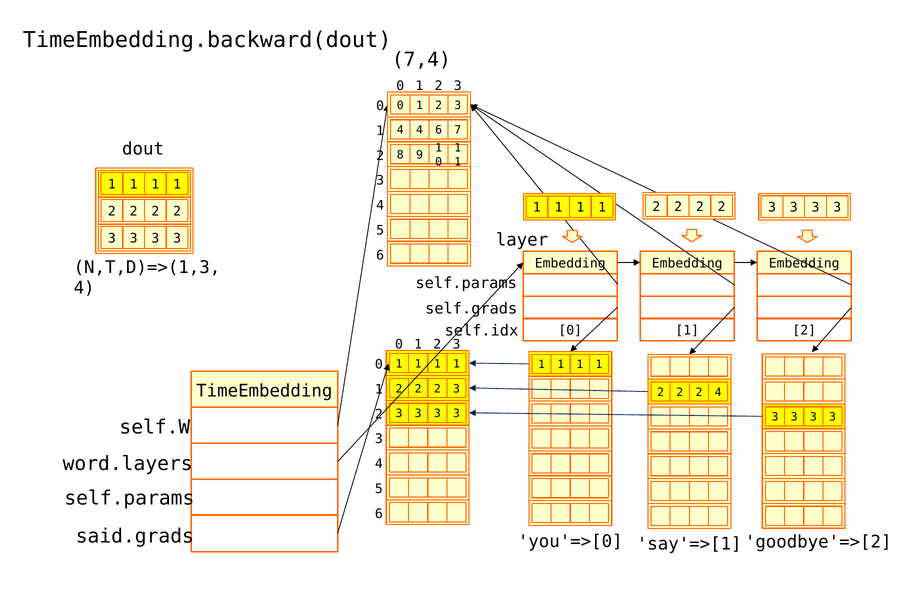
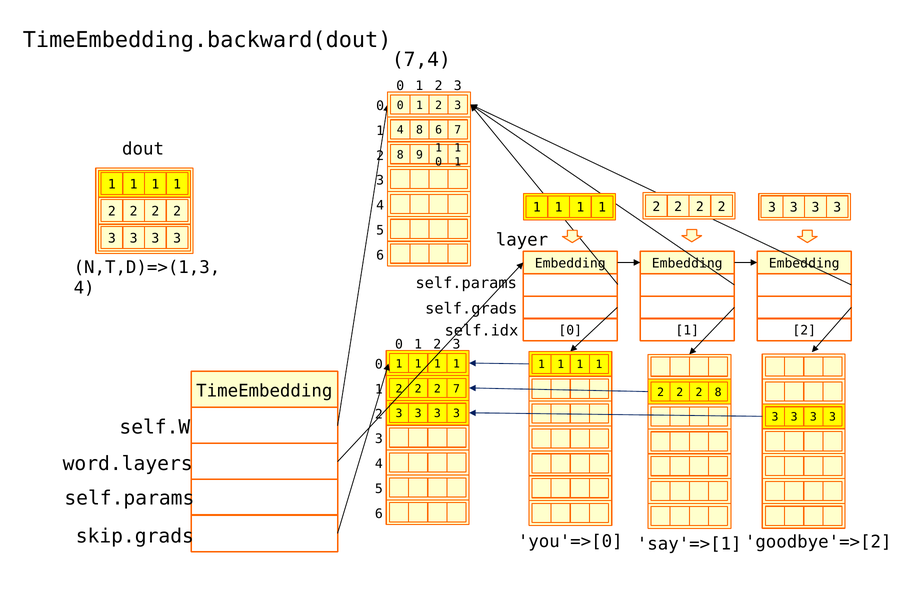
4 4: 4 -> 8 (419, 130)
3: 3 -> 7 (456, 389)
2 4: 4 -> 8 (718, 393)
said.grads: said.grads -> skip.grads (135, 536)
